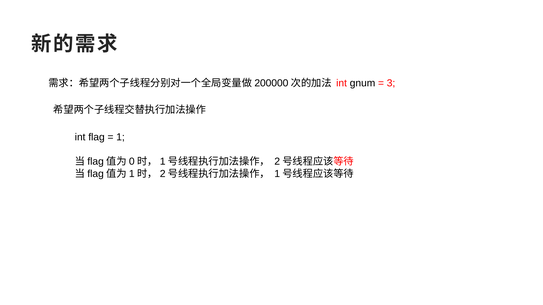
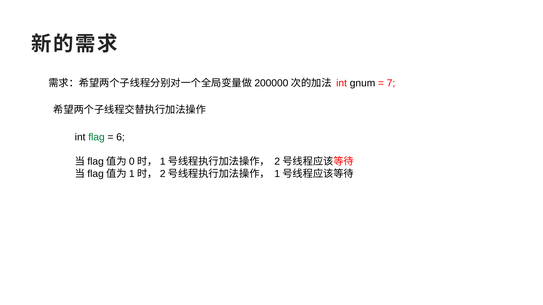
3: 3 -> 7 (391, 83)
flag colour: black -> green (97, 137)
1: 1 -> 6 (121, 137)
